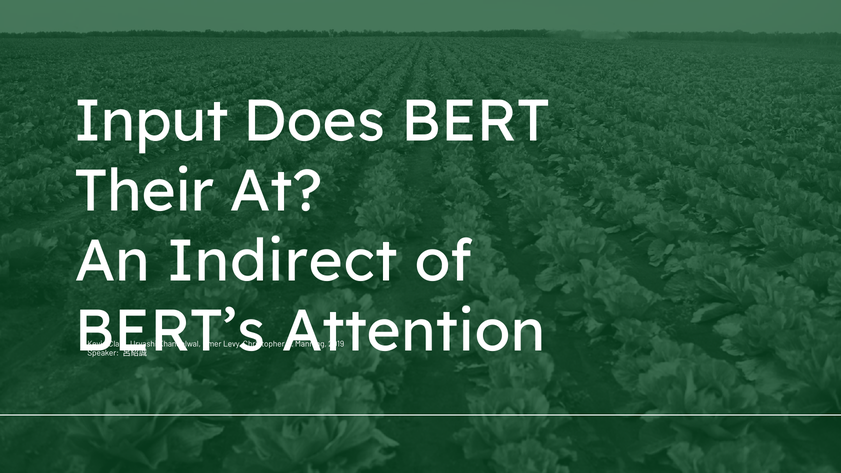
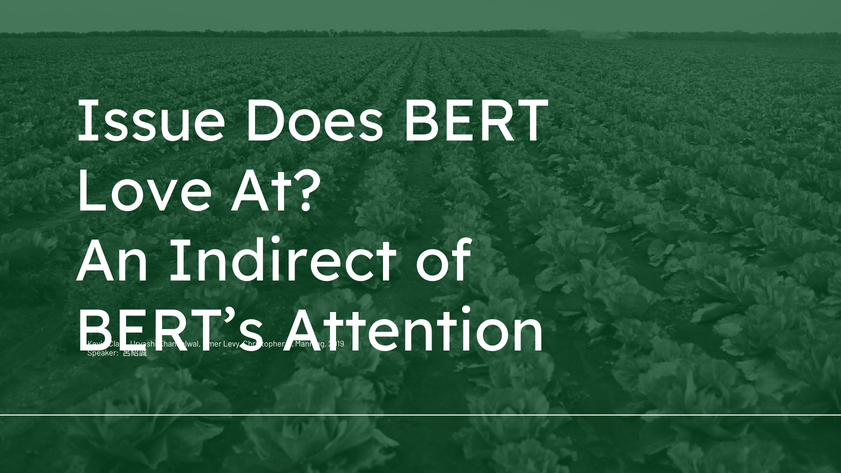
Input: Input -> Issue (151, 121)
Their: Their -> Love (144, 191)
